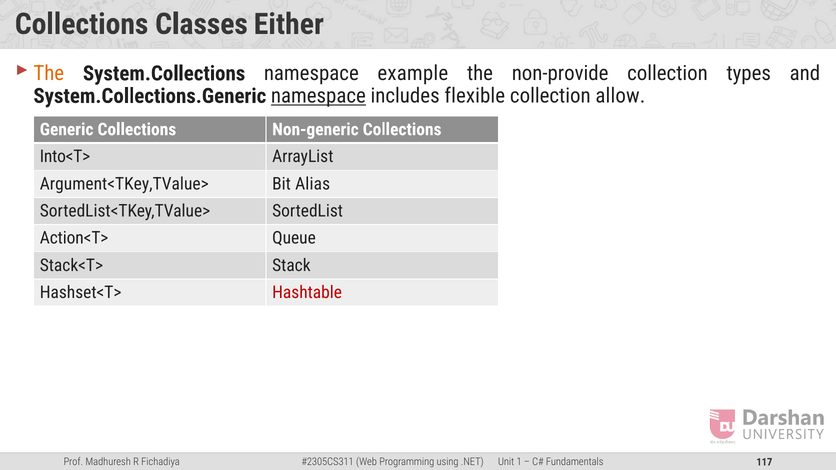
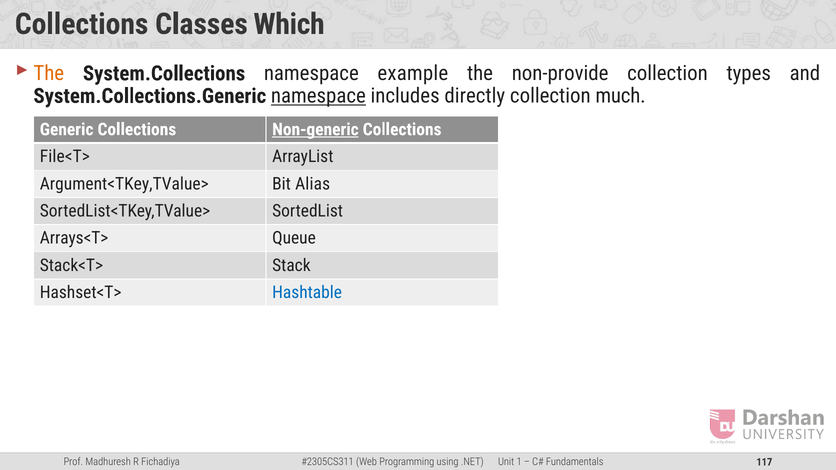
Either: Either -> Which (289, 24)
flexible: flexible -> directly (475, 96)
allow: allow -> much (621, 96)
Non-generic underline: none -> present (315, 130)
Into<T>: Into<T> -> File<T> (65, 157)
Action<T>: Action<T> -> Arrays<T> (74, 238)
Hashtable colour: red -> blue (307, 293)
